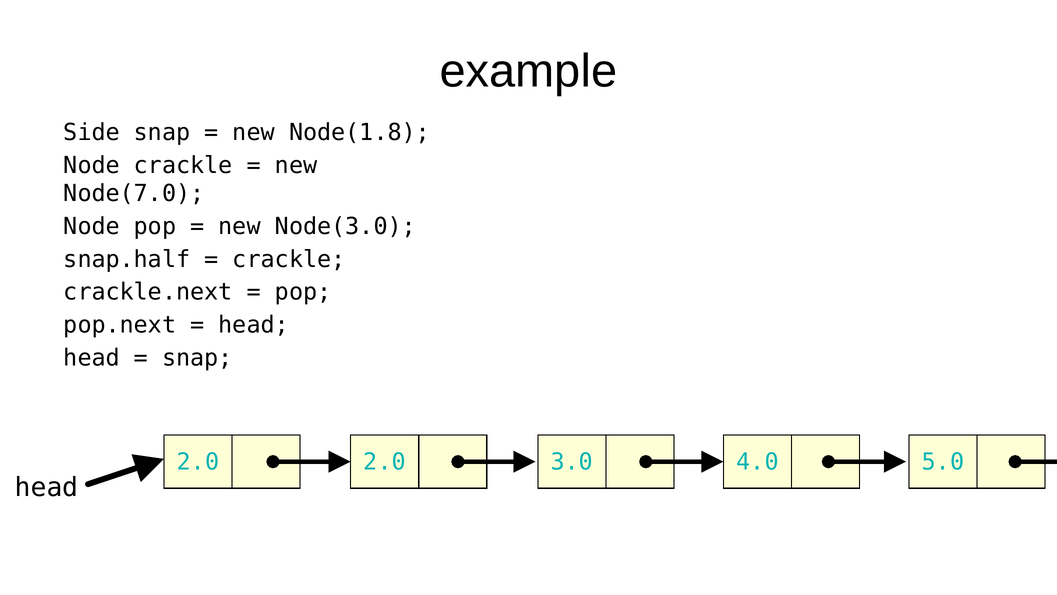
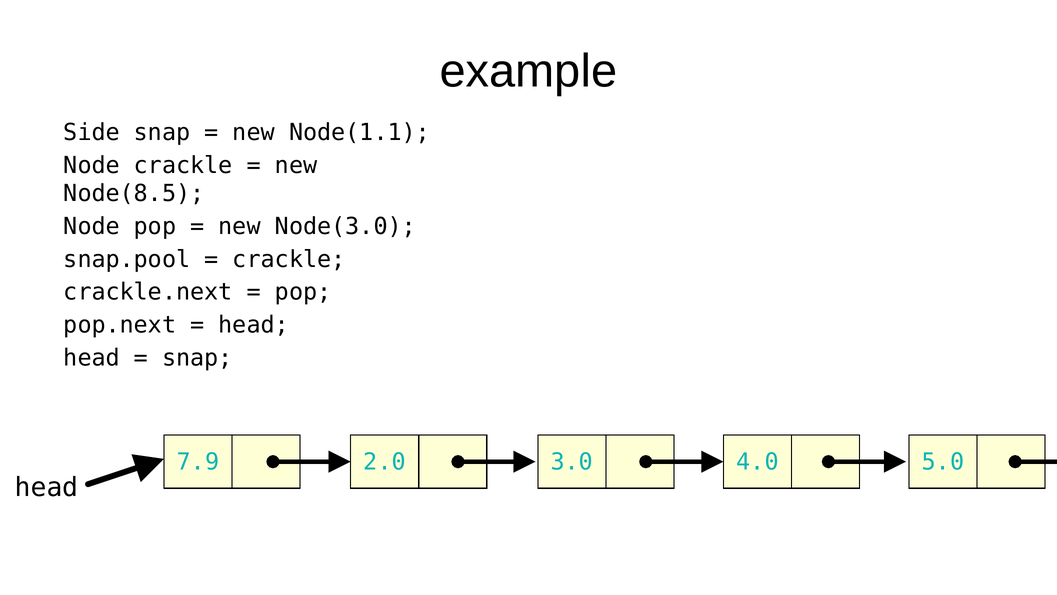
Node(1.8: Node(1.8 -> Node(1.1 (359, 132)
Node(7.0: Node(7.0 -> Node(8.5 (134, 193)
snap.half: snap.half -> snap.pool (127, 259)
2.0: 2.0 -> 7.9 (198, 462)
